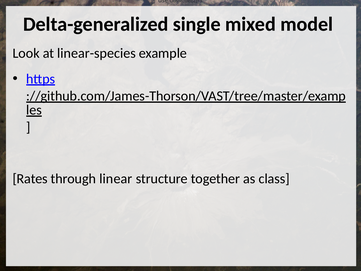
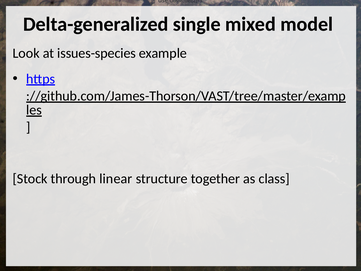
linear-species: linear-species -> issues-species (97, 53)
Rates: Rates -> Stock (30, 179)
